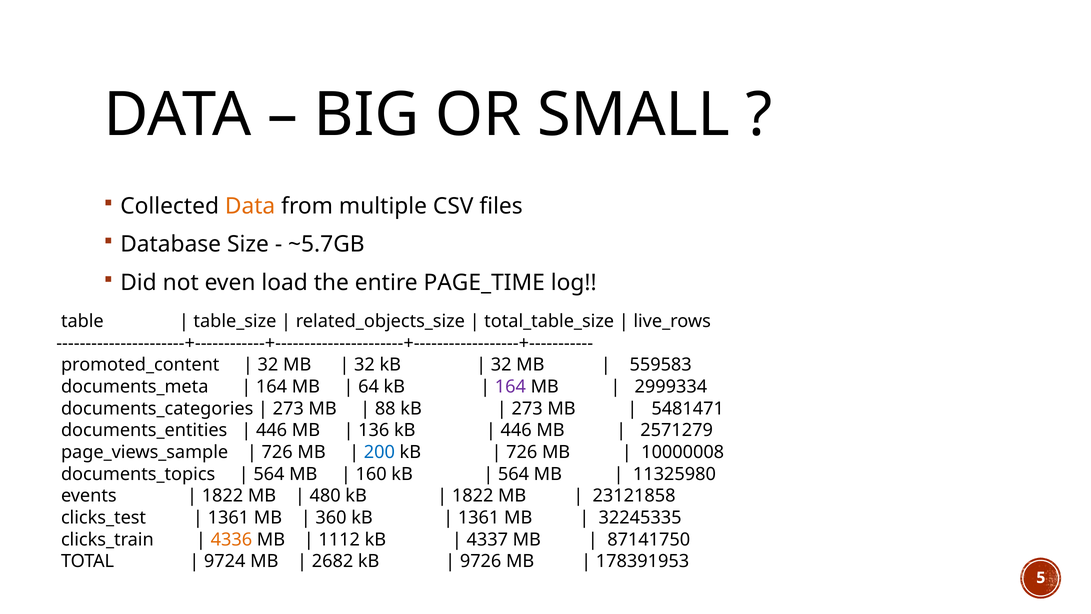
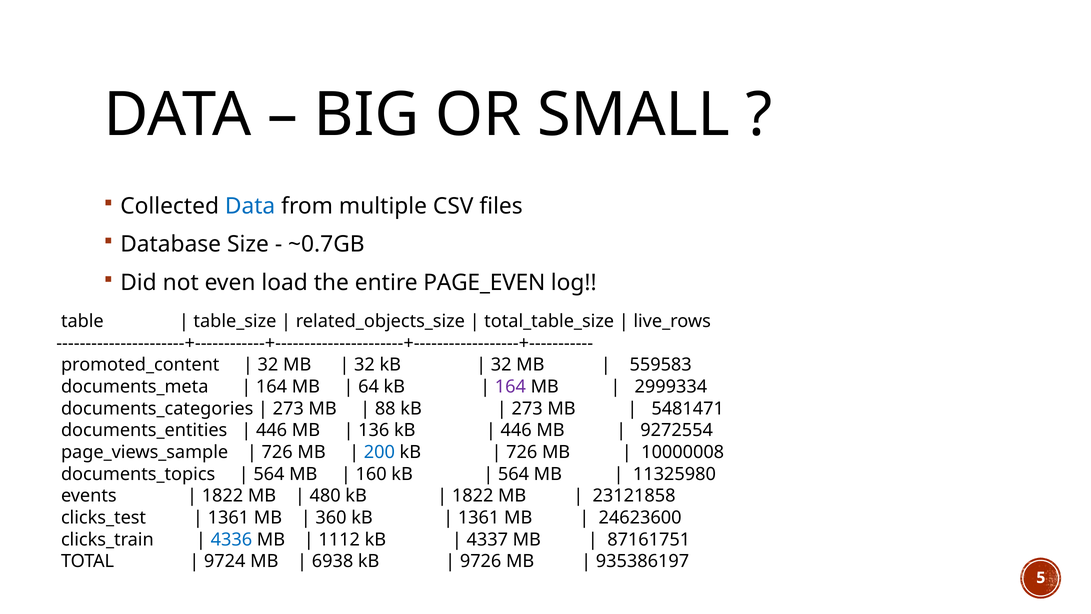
Data colour: orange -> blue (250, 206)
~5.7GB: ~5.7GB -> ~0.7GB (326, 244)
PAGE_TIME: PAGE_TIME -> PAGE_EVEN (484, 283)
2571279: 2571279 -> 9272554 (677, 430)
32245335: 32245335 -> 24623600 (640, 517)
4336 colour: orange -> blue (231, 539)
87141750: 87141750 -> 87161751 (649, 539)
2682: 2682 -> 6938 (333, 561)
178391953: 178391953 -> 935386197 (643, 561)
